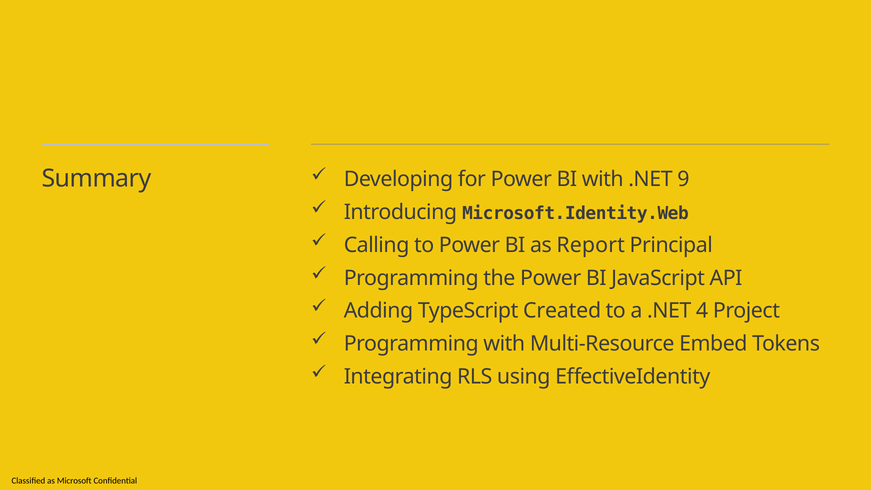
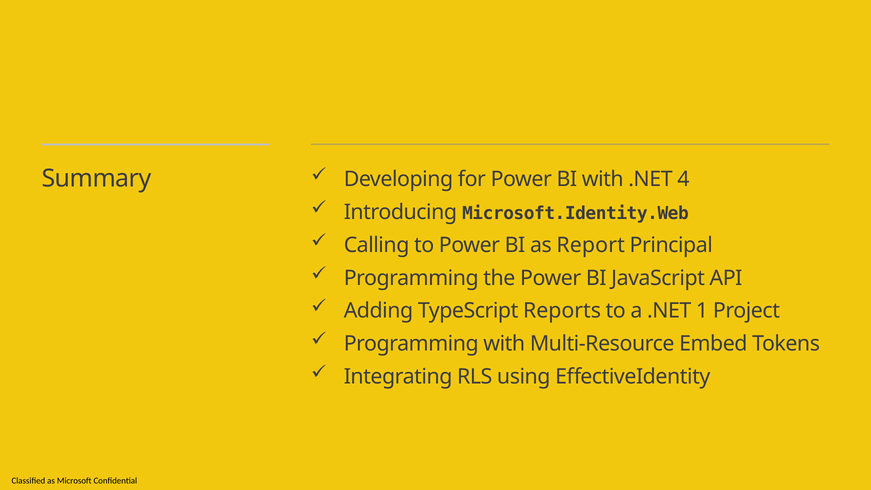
9: 9 -> 4 (683, 179)
Created: Created -> Reports (562, 311)
4: 4 -> 1 (702, 311)
